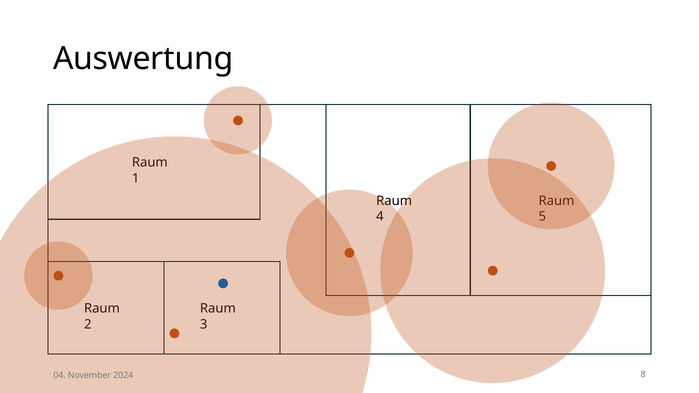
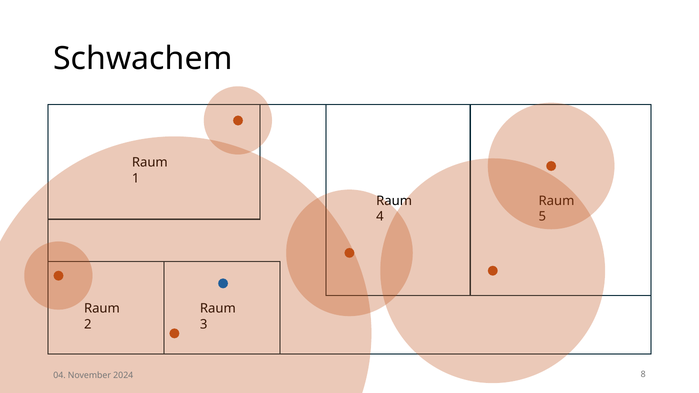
Auswertung: Auswertung -> Schwachem (143, 59)
